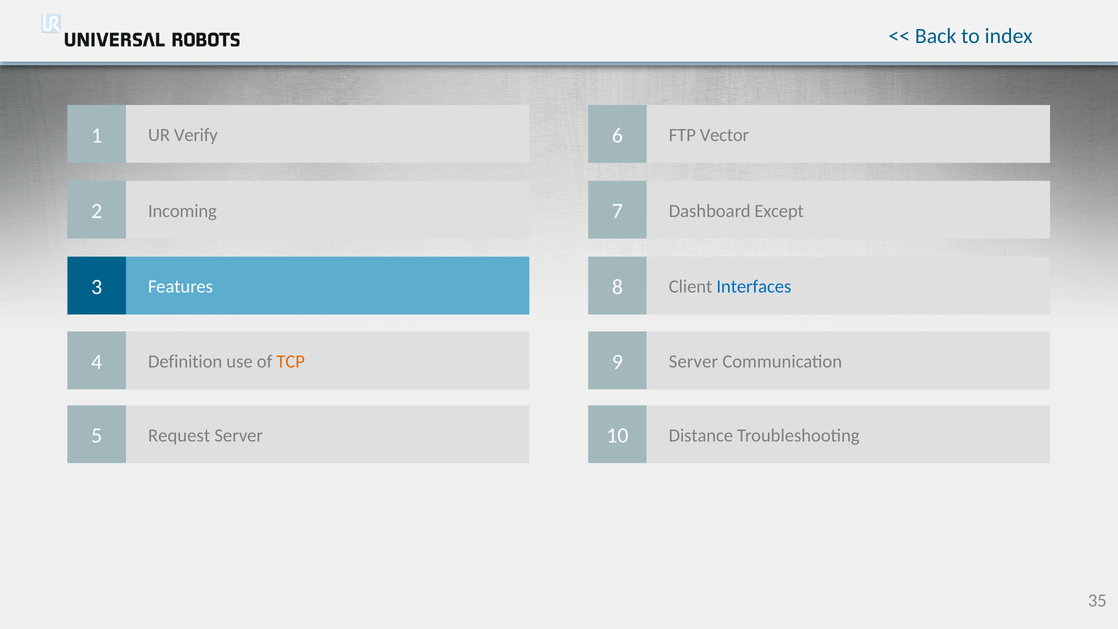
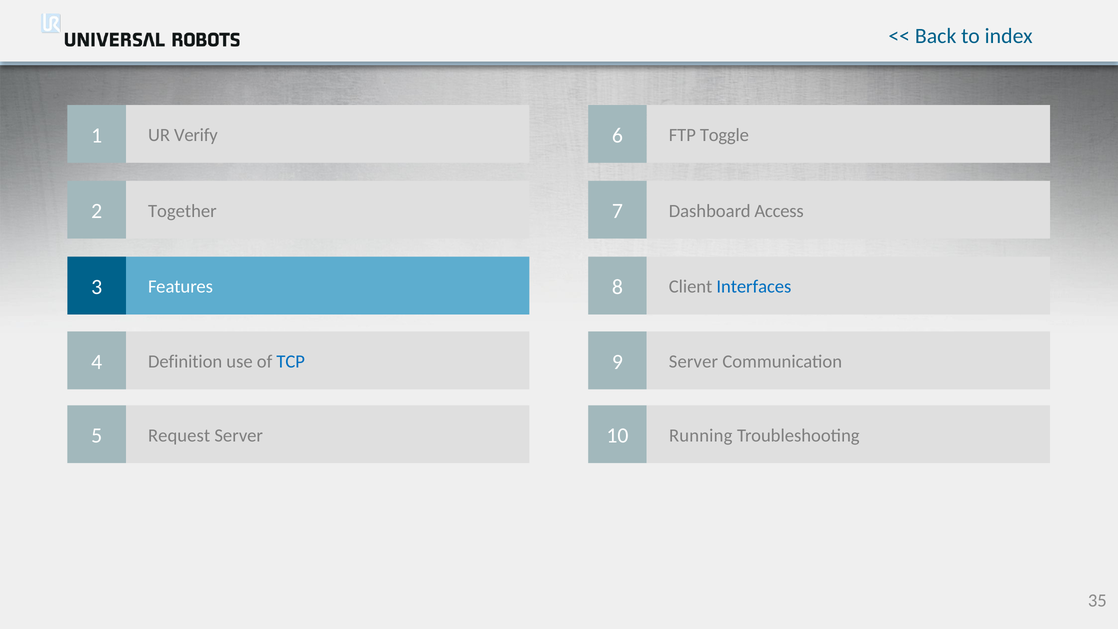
Vector: Vector -> Toggle (724, 135)
Incoming: Incoming -> Together (182, 211)
Except: Except -> Access (779, 211)
TCP colour: orange -> blue (291, 362)
Distance: Distance -> Running (701, 435)
